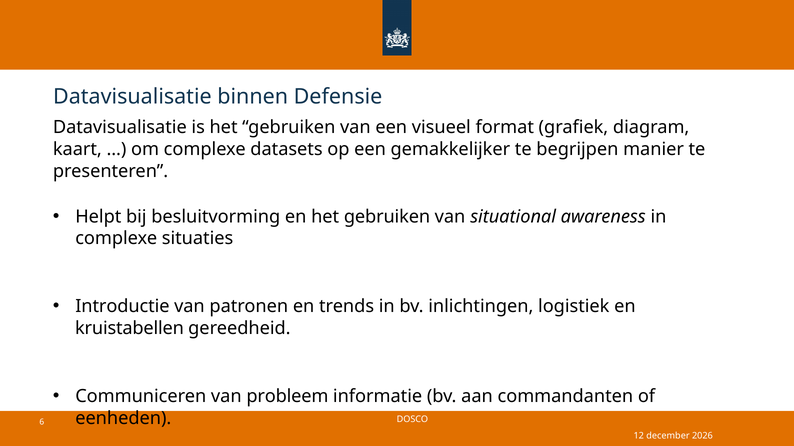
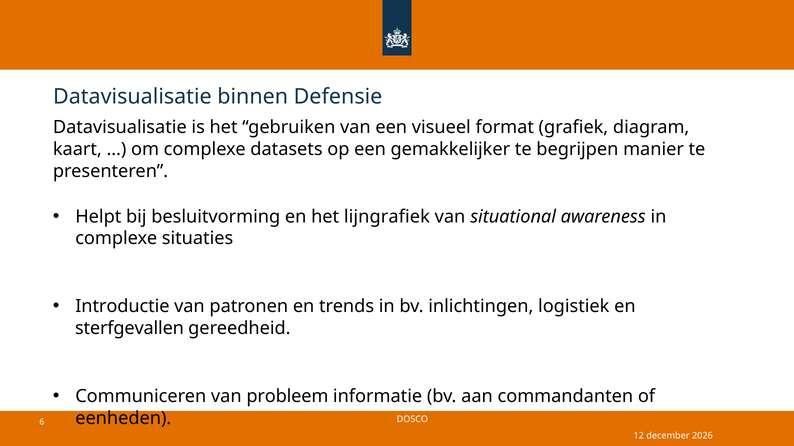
en het gebruiken: gebruiken -> lijngrafiek (387, 217)
kruistabellen: kruistabellen -> sterfgevallen (129, 329)
